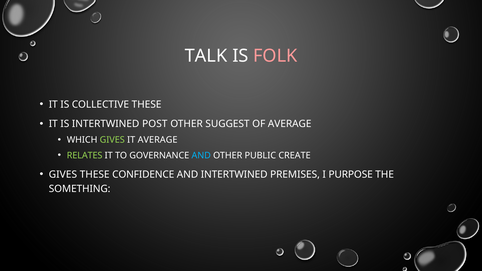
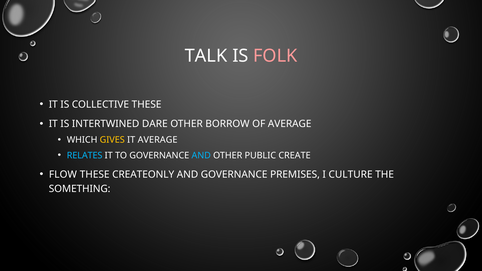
POST: POST -> DARE (155, 124)
SUGGEST: SUGGEST -> BORROW (227, 124)
GIVES colour: light green -> yellow (112, 140)
RELATES colour: light green -> light blue (85, 156)
GIVES: GIVES -> FLOW (63, 175)
CONFIDENCE: CONFIDENCE -> CREATEONLY (143, 175)
AND INTERTWINED: INTERTWINED -> GOVERNANCE (234, 175)
PURPOSE: PURPOSE -> CULTURE (351, 175)
